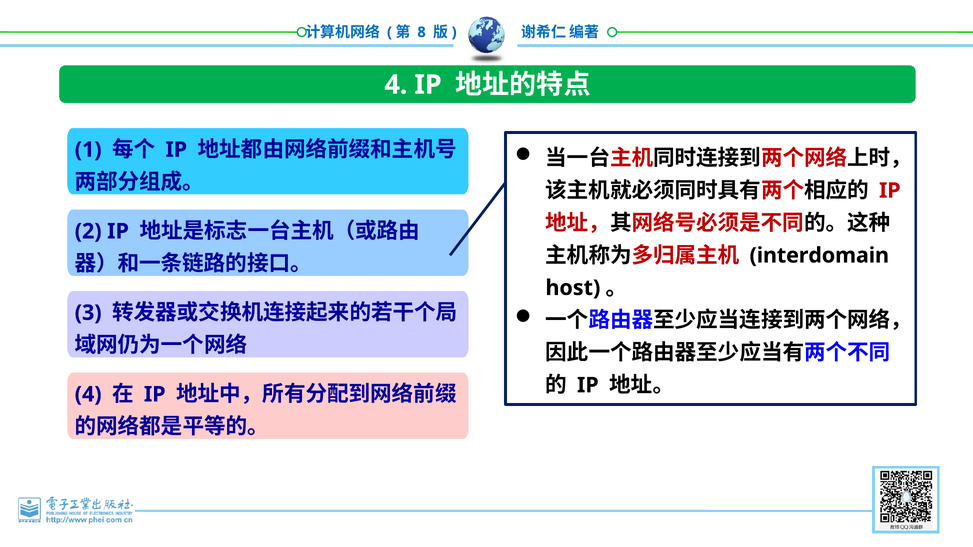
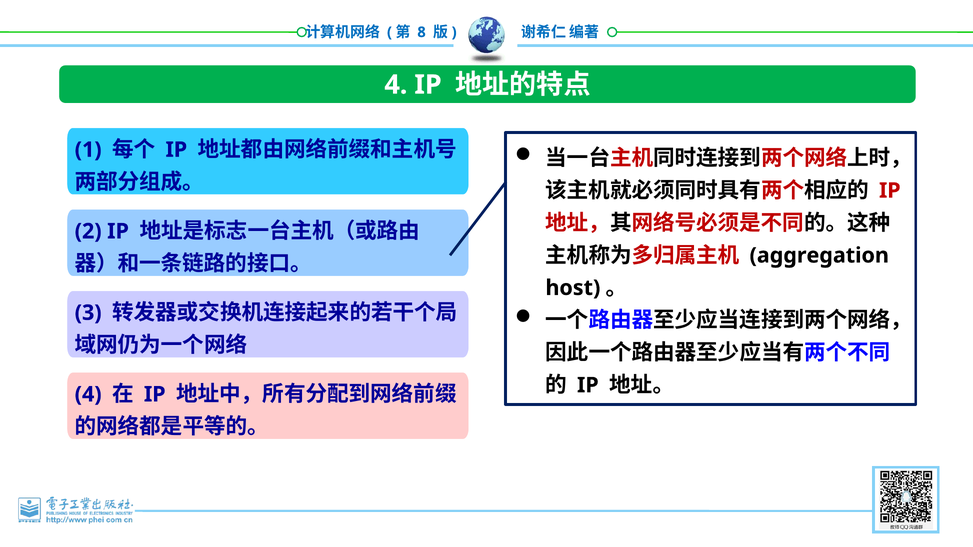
interdomain: interdomain -> aggregation (819, 256)
